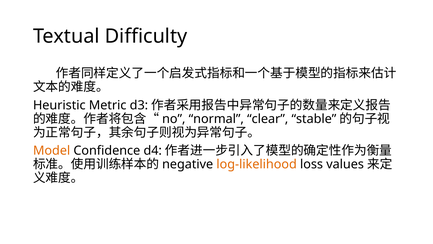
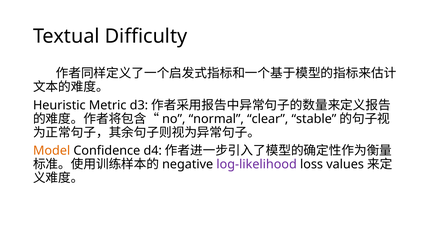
log-likelihood colour: orange -> purple (257, 164)
